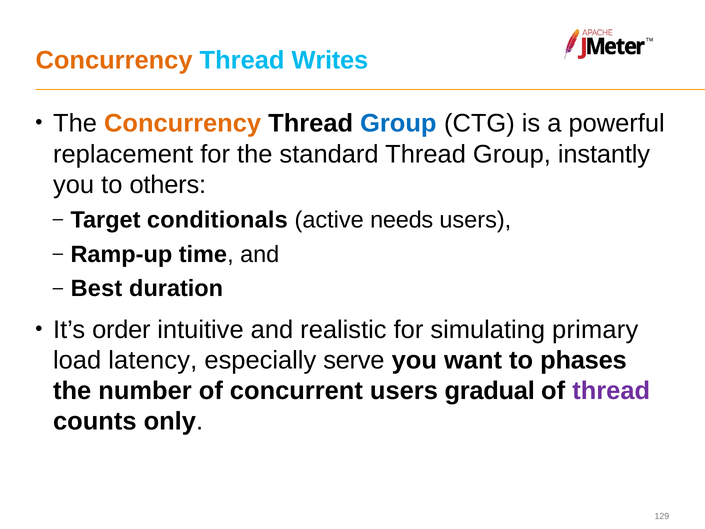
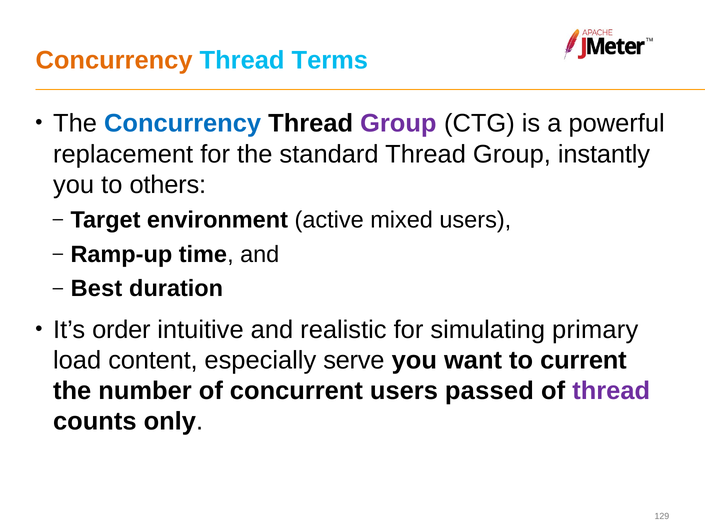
Writes: Writes -> Terms (330, 60)
Concurrency colour: orange -> blue (183, 124)
Group colour: blue -> purple (398, 124)
conditionals: conditionals -> environment (217, 220)
needs: needs -> mixed (402, 220)
latency: latency -> content (153, 360)
phases: phases -> current (583, 360)
gradual: gradual -> passed (489, 391)
